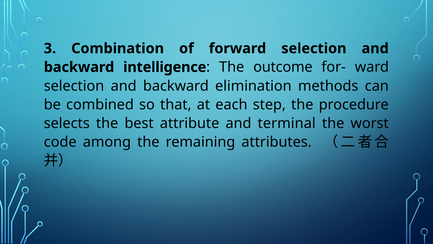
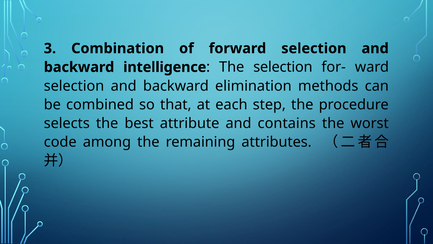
The outcome: outcome -> selection (283, 67)
terminal: terminal -> contains (287, 123)
